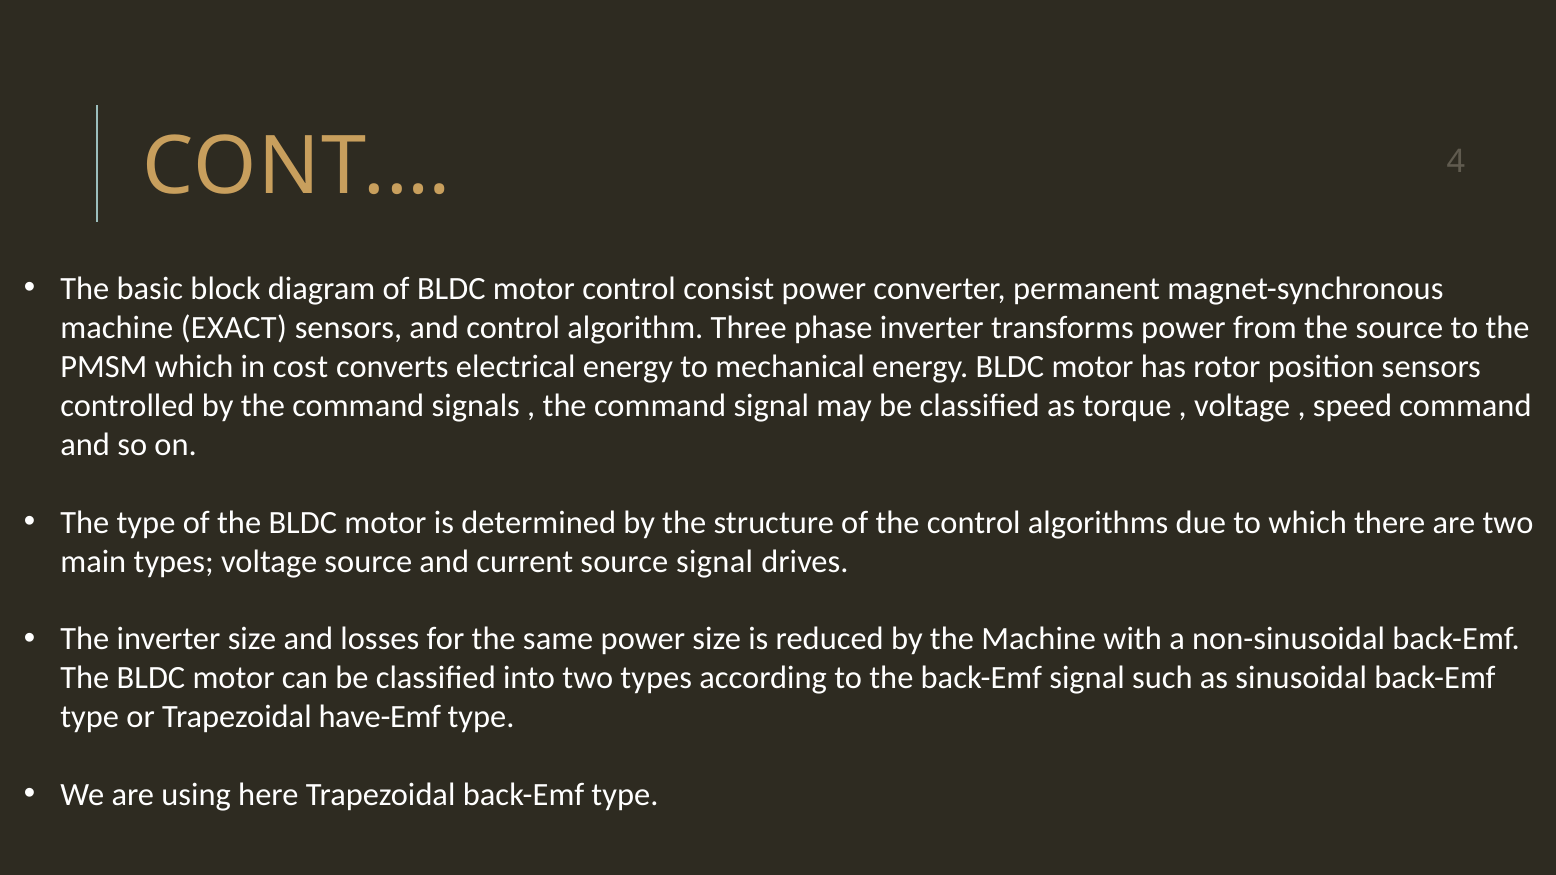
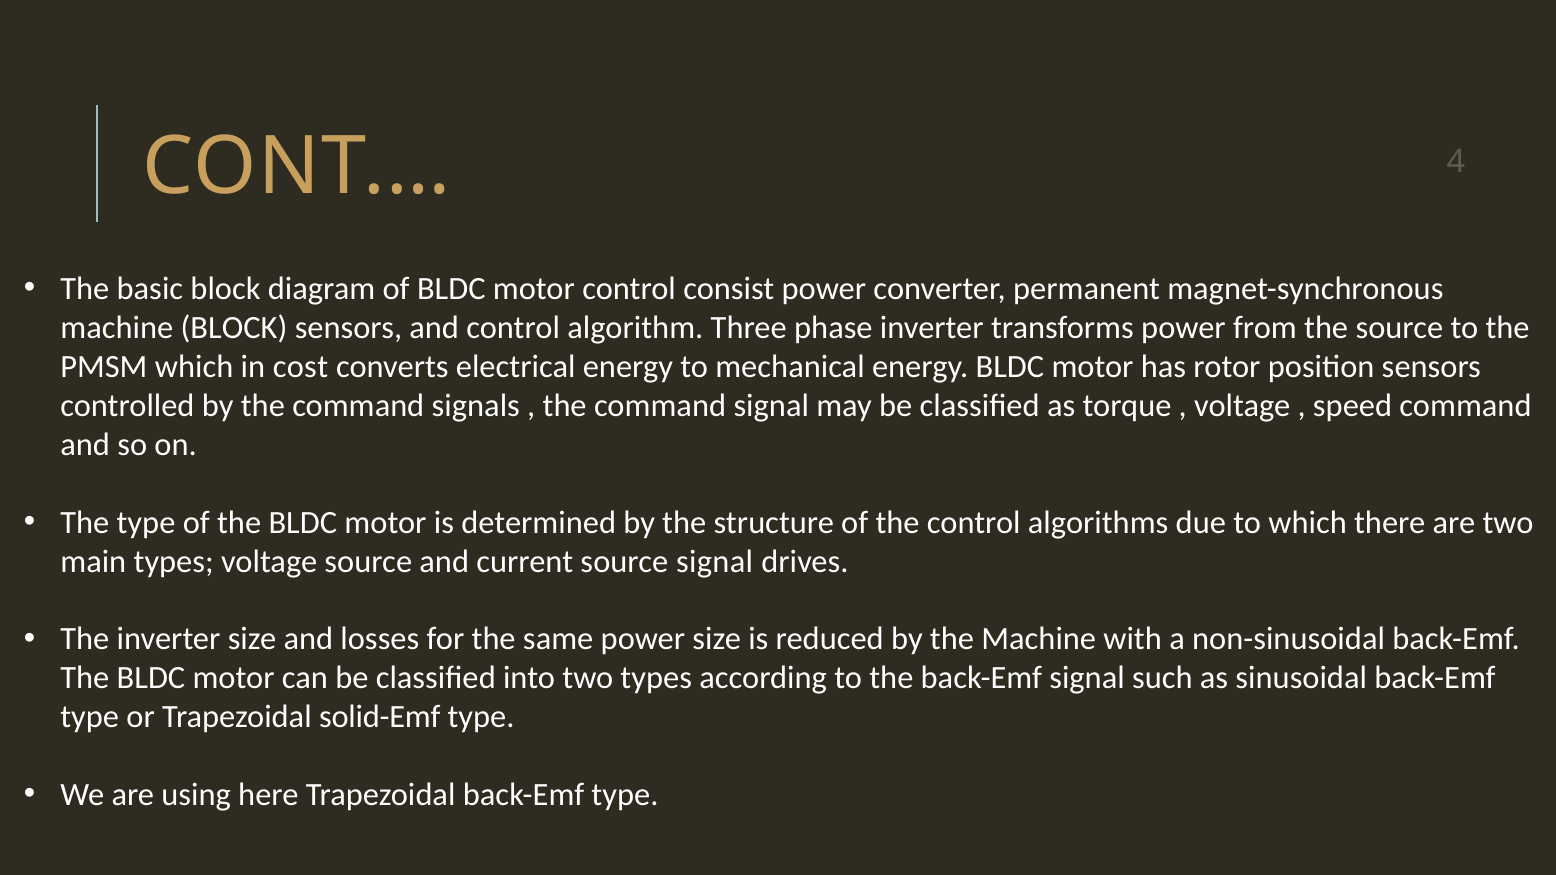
machine EXACT: EXACT -> BLOCK (234, 328)
have-Emf: have-Emf -> solid-Emf (380, 717)
